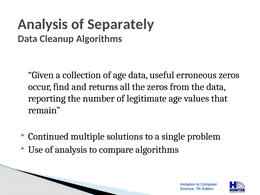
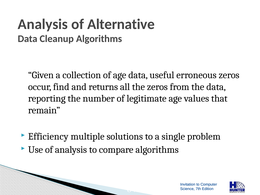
Separately: Separately -> Alternative (121, 24)
Continued: Continued -> Efficiency (48, 137)
